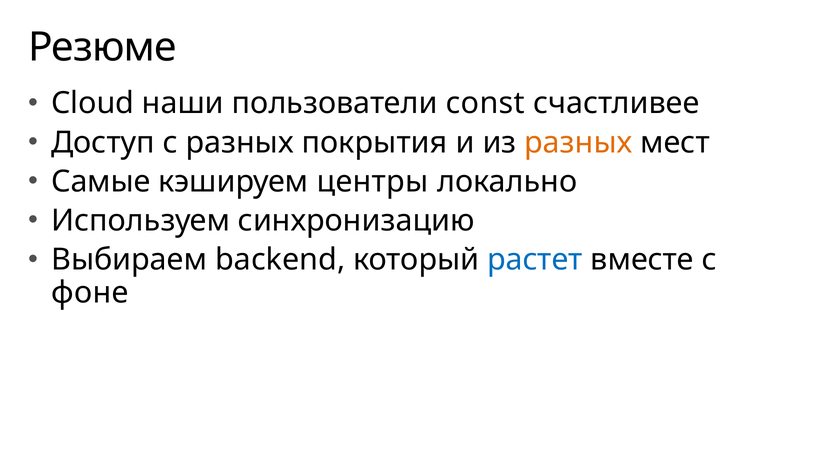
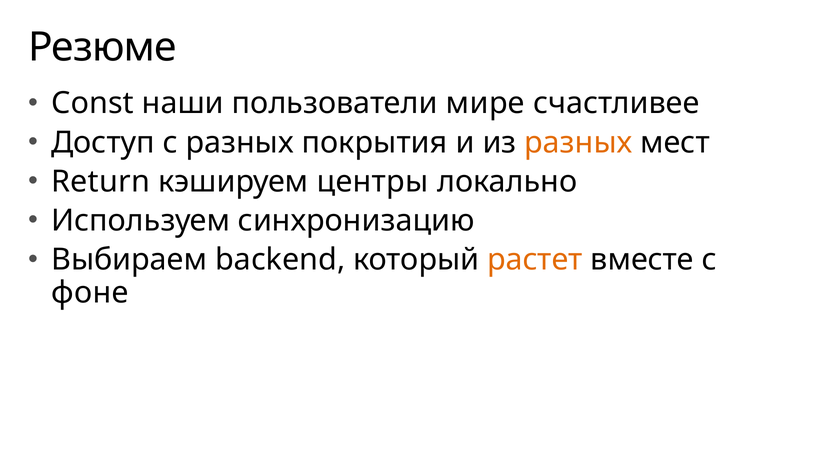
Cloud: Cloud -> Const (93, 103)
const: const -> мире (485, 103)
Самые: Самые -> Return (101, 182)
растет colour: blue -> orange (535, 260)
